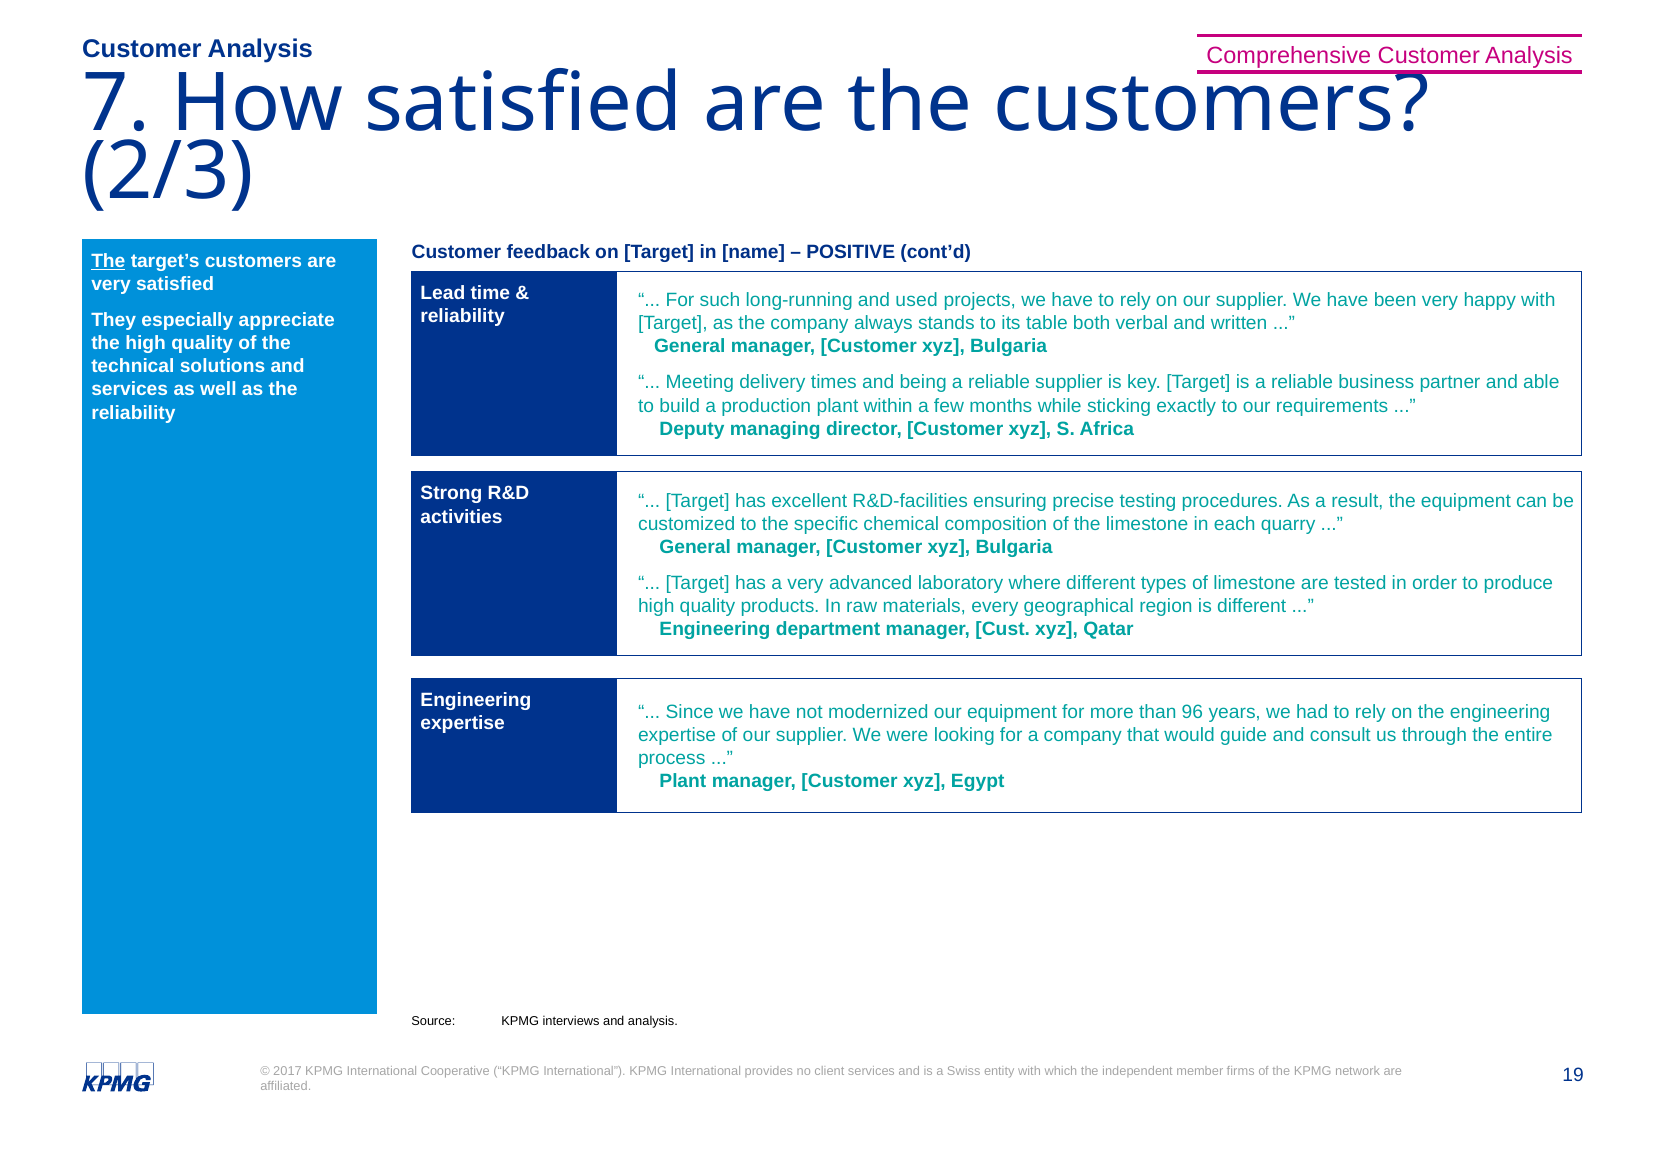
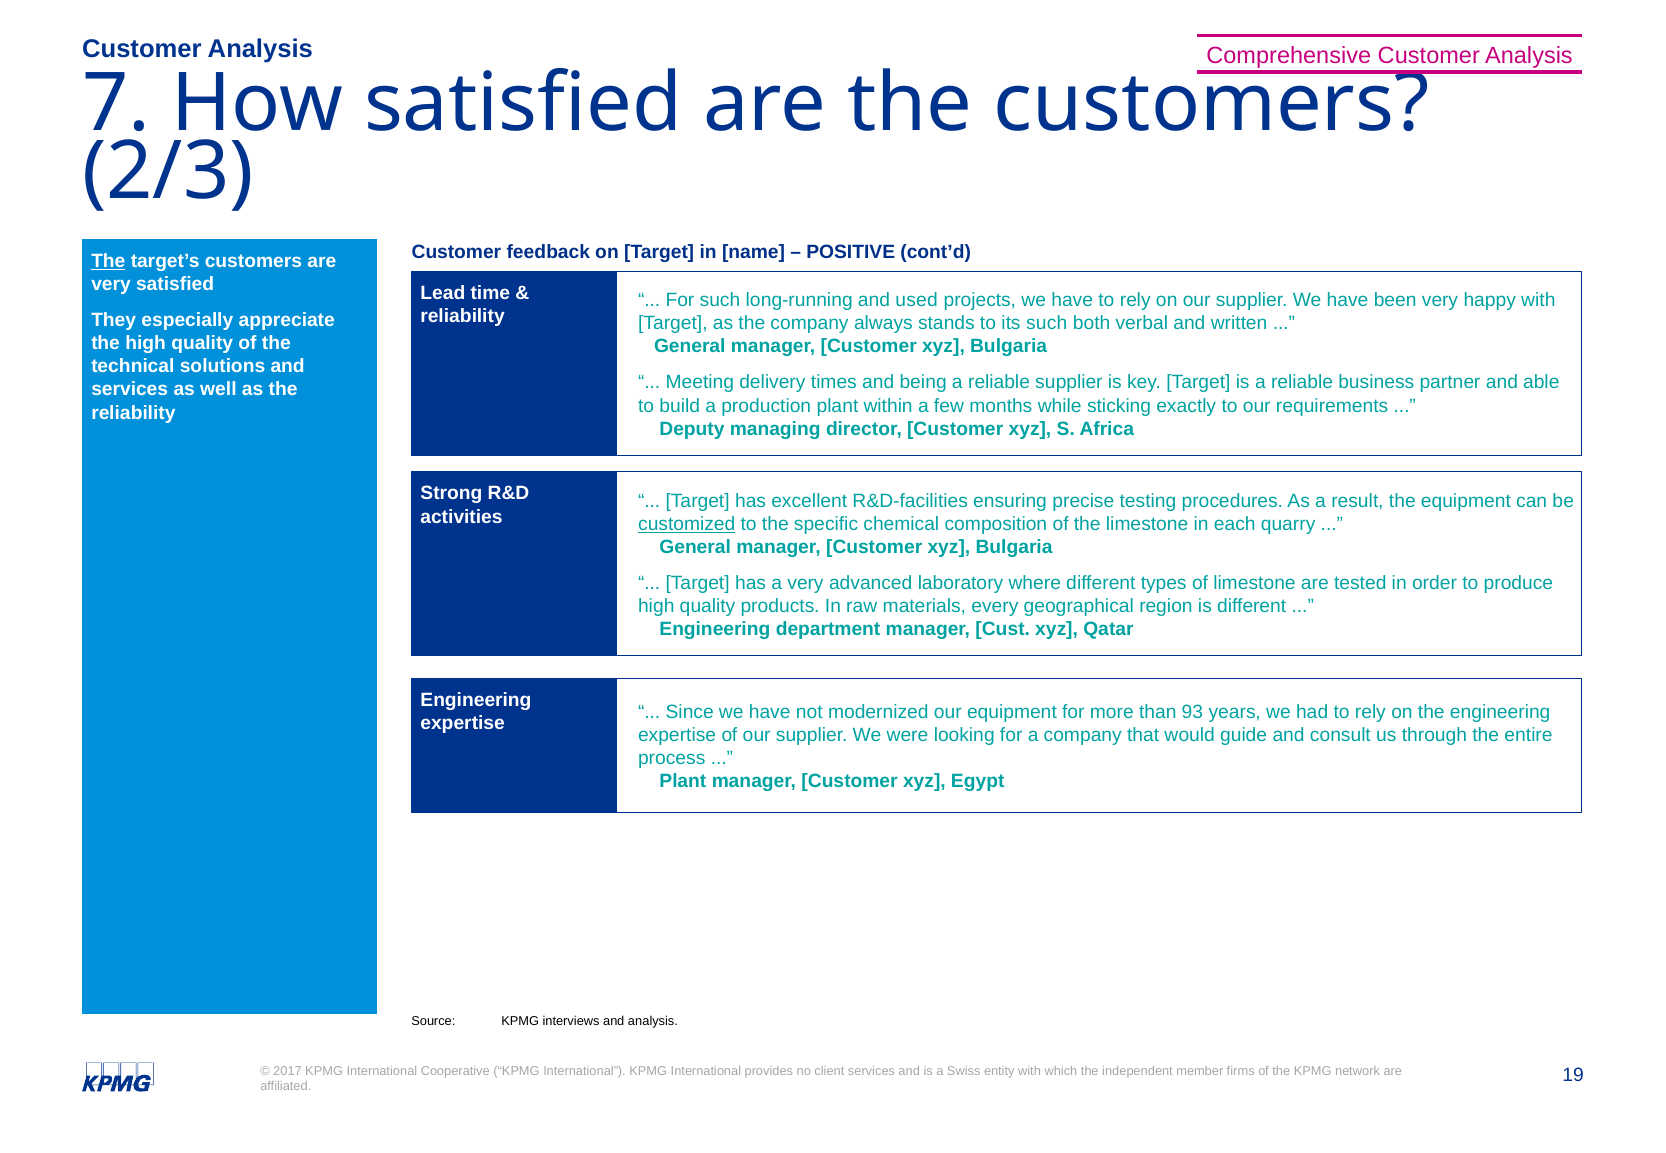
its table: table -> such (1047, 324)
customized underline: none -> present (687, 524)
96: 96 -> 93 (1192, 712)
